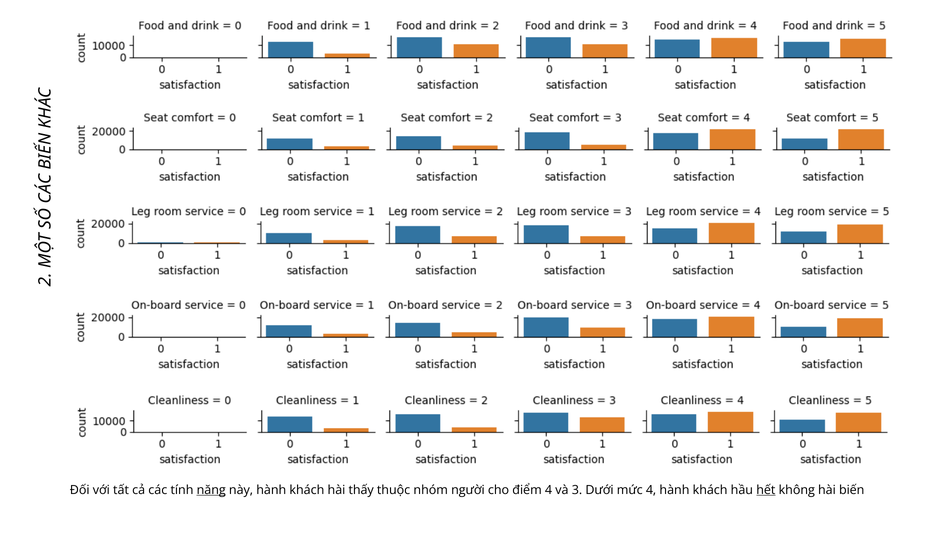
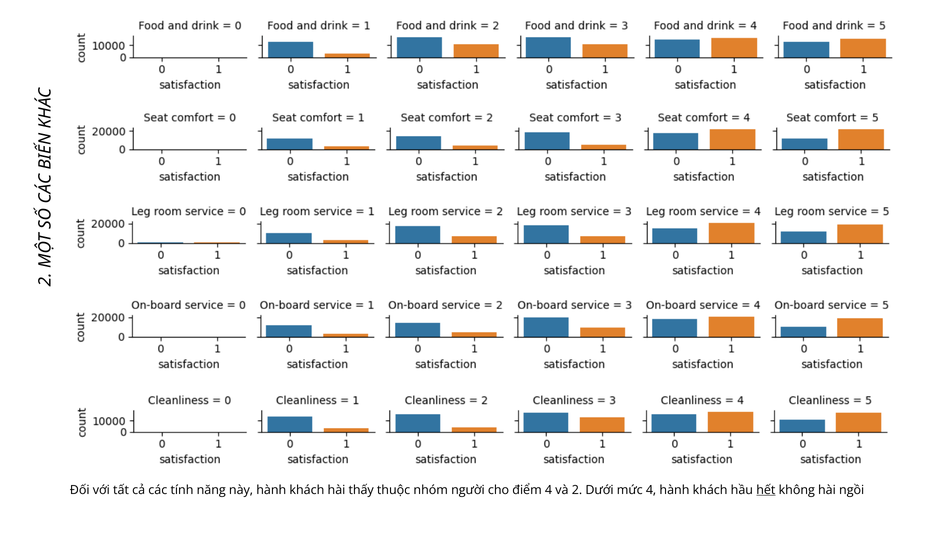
năng underline: present -> none (211, 489)
và 3: 3 -> 2 (577, 489)
biến: biến -> ngồi (852, 489)
